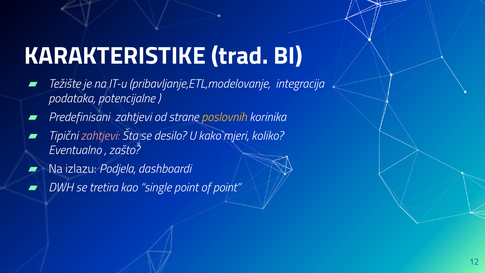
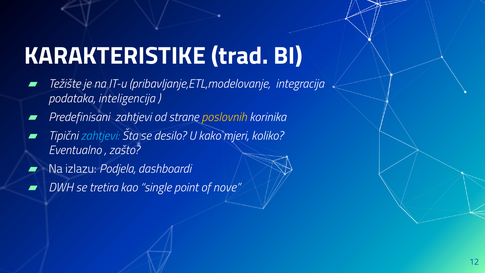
potencijalne: potencijalne -> inteligencija (127, 98)
zahtjevi colour: pink -> light blue (100, 136)
of point: point -> nove (227, 187)
